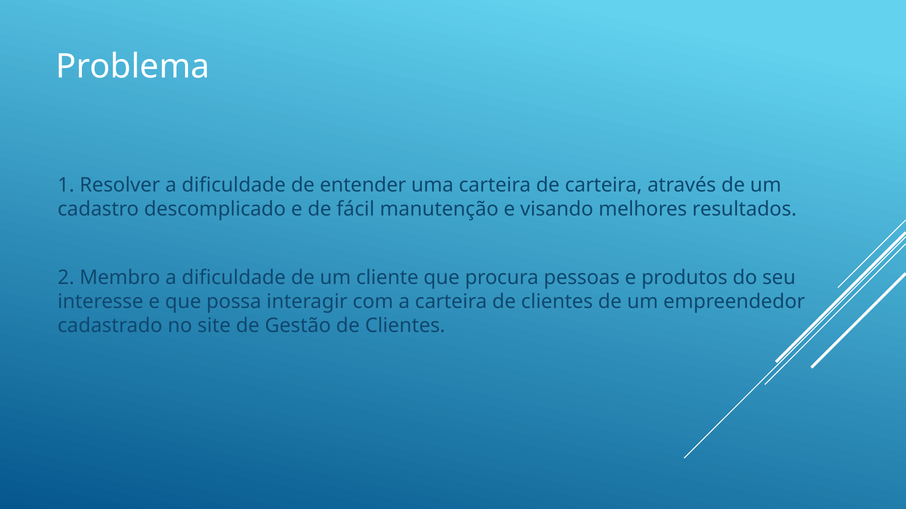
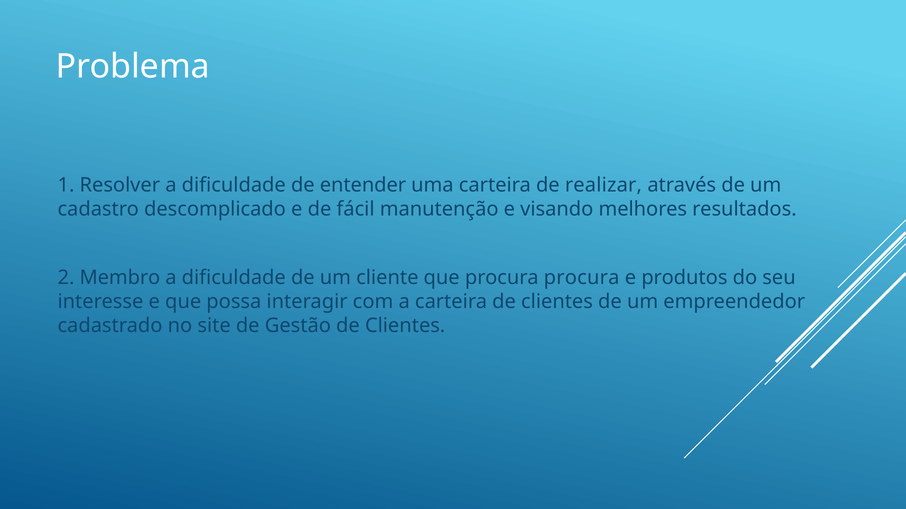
de carteira: carteira -> realizar (603, 185)
procura pessoas: pessoas -> procura (582, 278)
